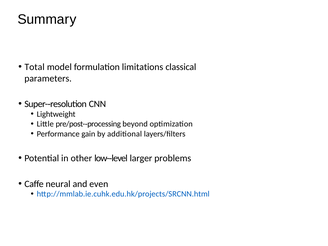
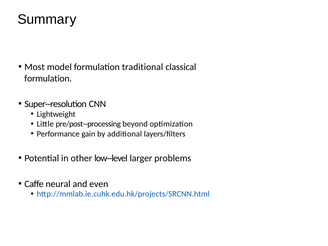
Total: Total -> Most (35, 67)
limitations: limitations -> traditional (143, 67)
parameters: parameters -> formulation (48, 78)
